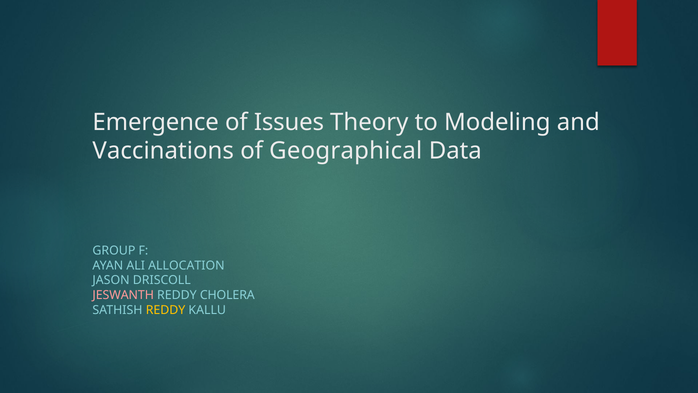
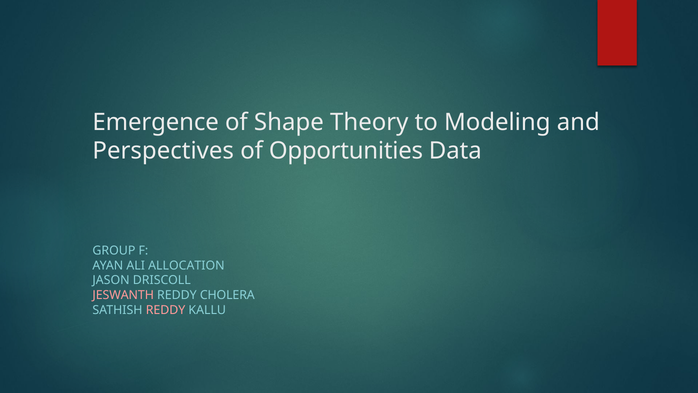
Issues: Issues -> Shape (289, 122)
Vaccinations: Vaccinations -> Perspectives (163, 151)
Geographical: Geographical -> Opportunities (346, 151)
REDDY colour: yellow -> pink (166, 310)
